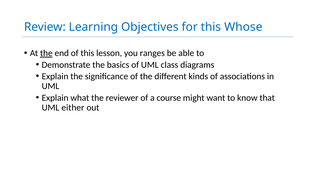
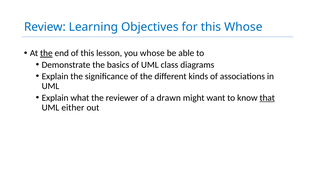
you ranges: ranges -> whose (152, 53)
course: course -> drawn (169, 98)
that underline: none -> present (267, 98)
